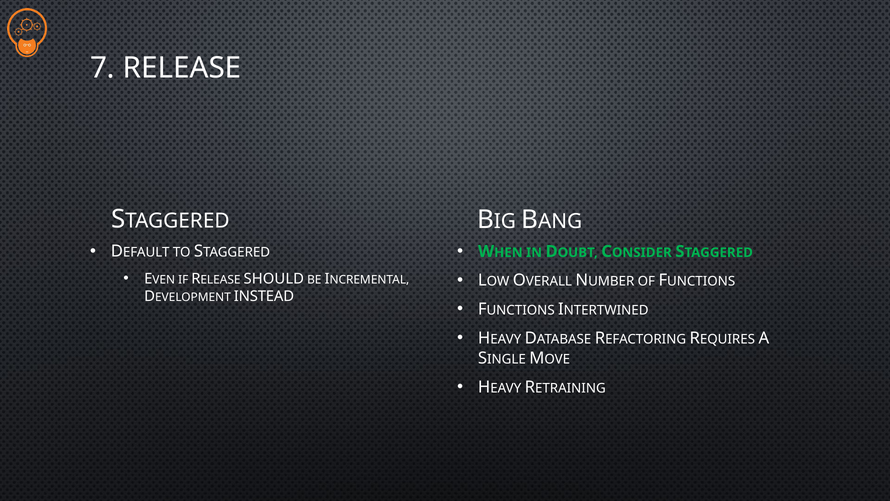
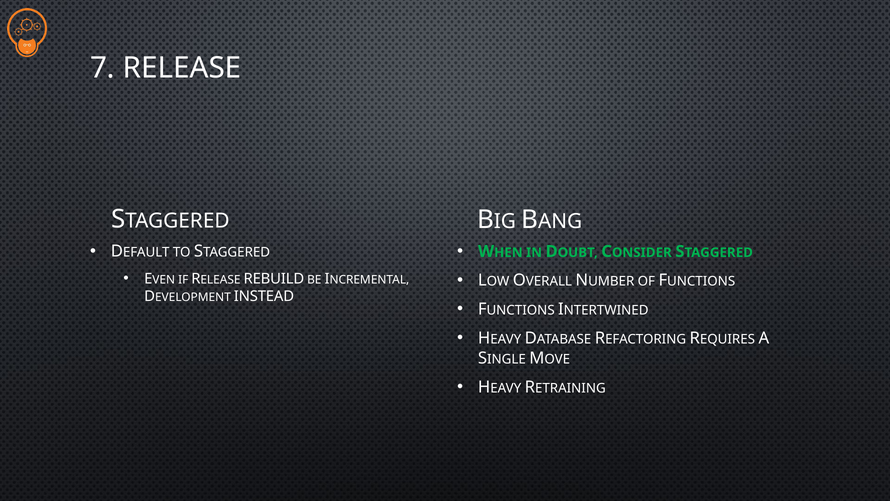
SHOULD: SHOULD -> REBUILD (274, 279)
